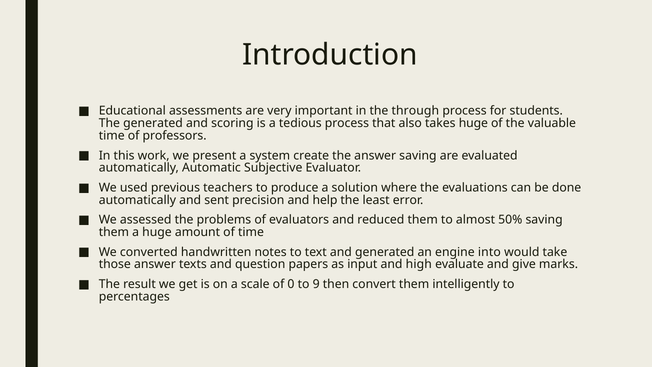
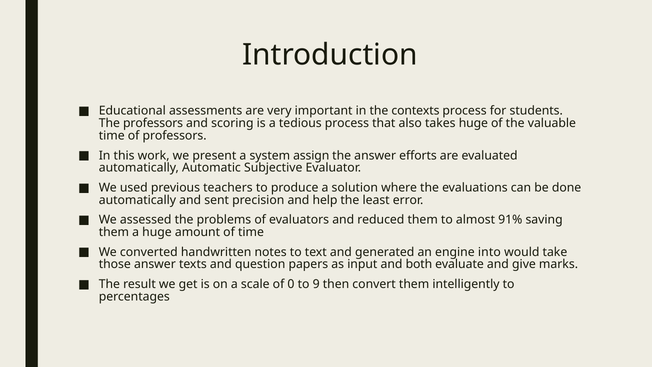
through: through -> contexts (415, 111)
The generated: generated -> professors (153, 123)
create: create -> assign (311, 155)
answer saving: saving -> efforts (418, 155)
50%: 50% -> 91% (510, 220)
high: high -> both (419, 264)
